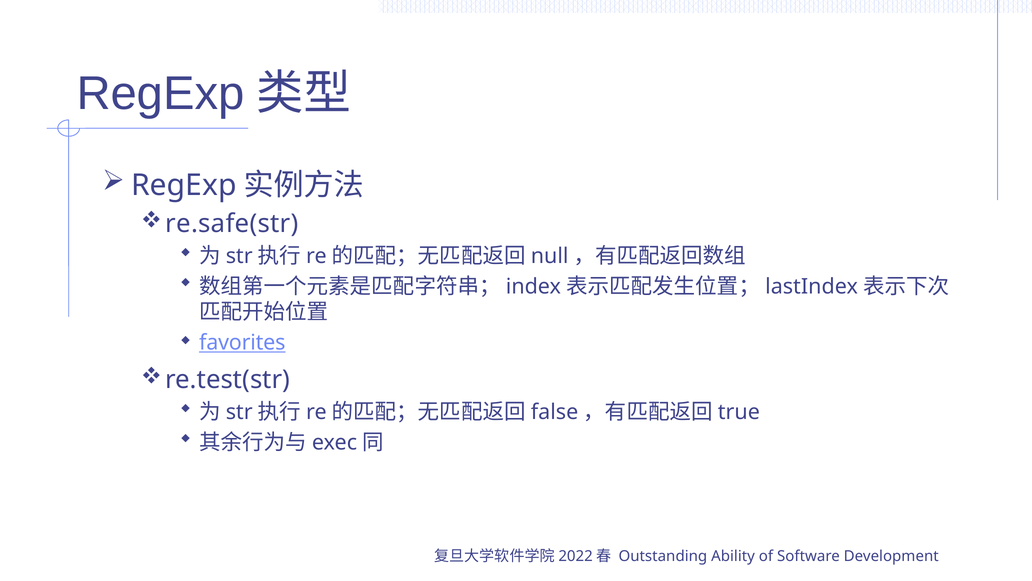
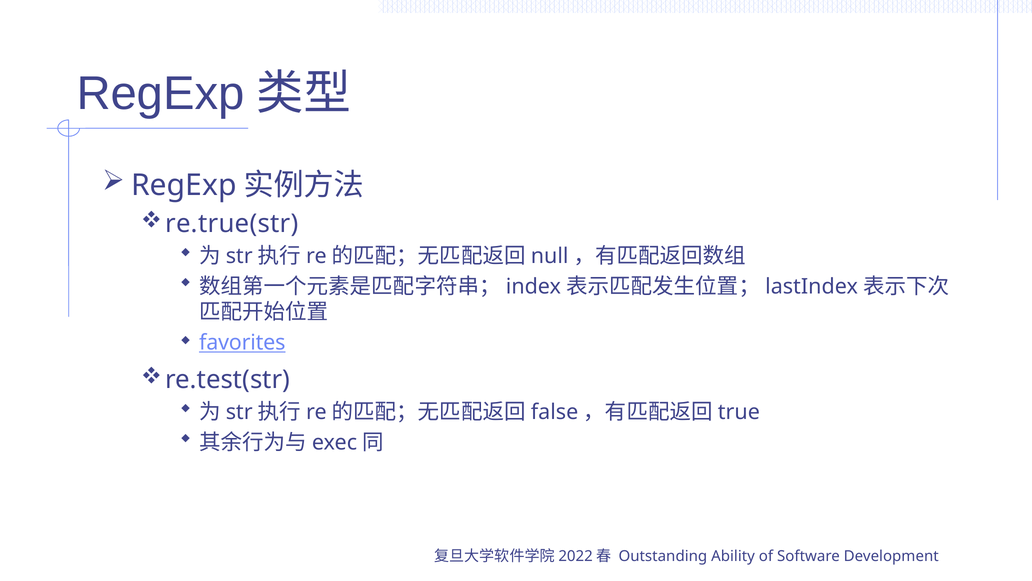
re.safe(str: re.safe(str -> re.true(str (232, 224)
